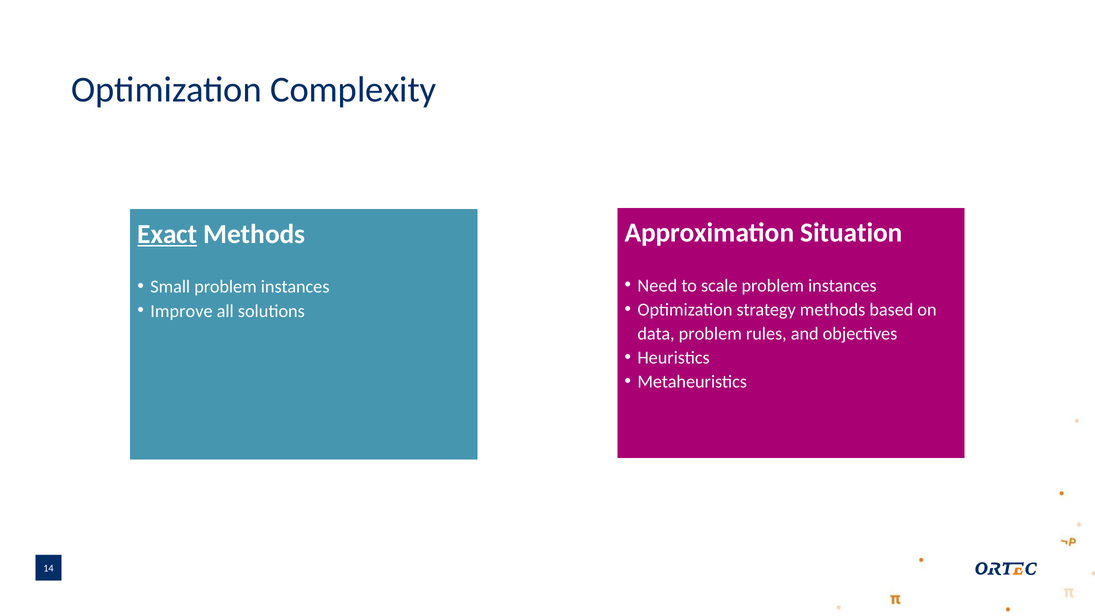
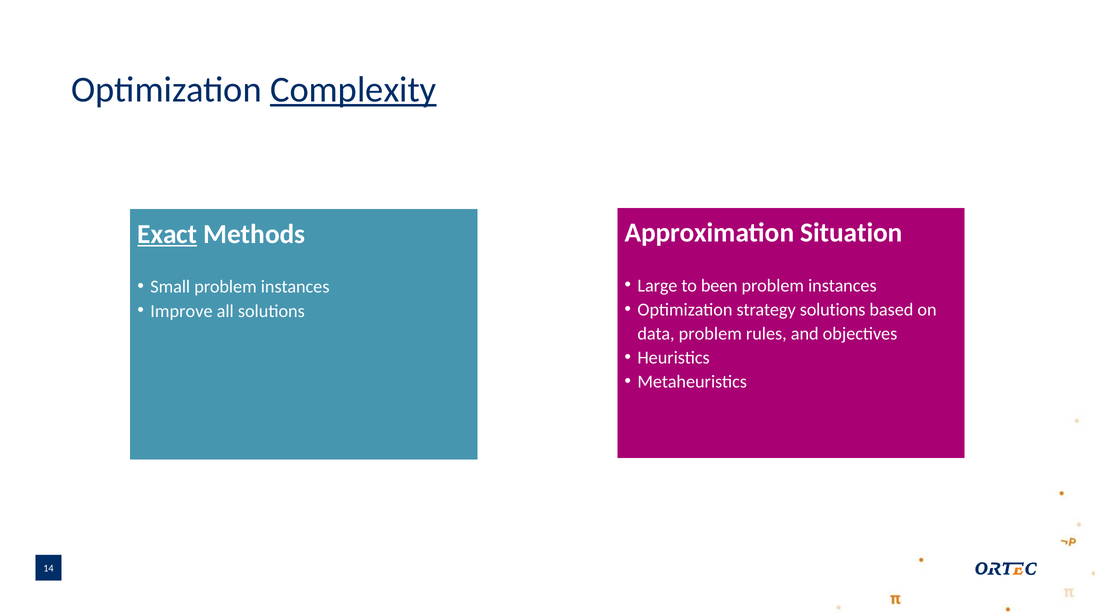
Complexity underline: none -> present (353, 90)
Need: Need -> Large (657, 285)
scale: scale -> been (719, 285)
strategy methods: methods -> solutions (833, 310)
